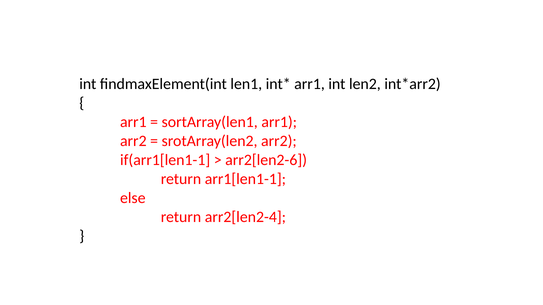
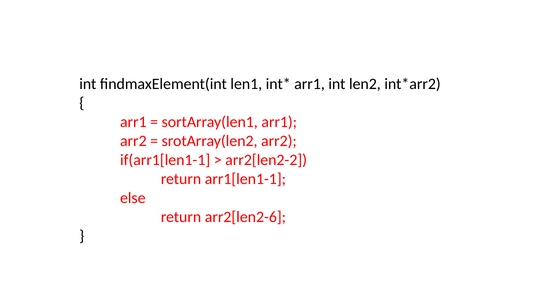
arr2[len2-6: arr2[len2-6 -> arr2[len2-2 (266, 160)
arr2[len2-4: arr2[len2-4 -> arr2[len2-6 (245, 217)
